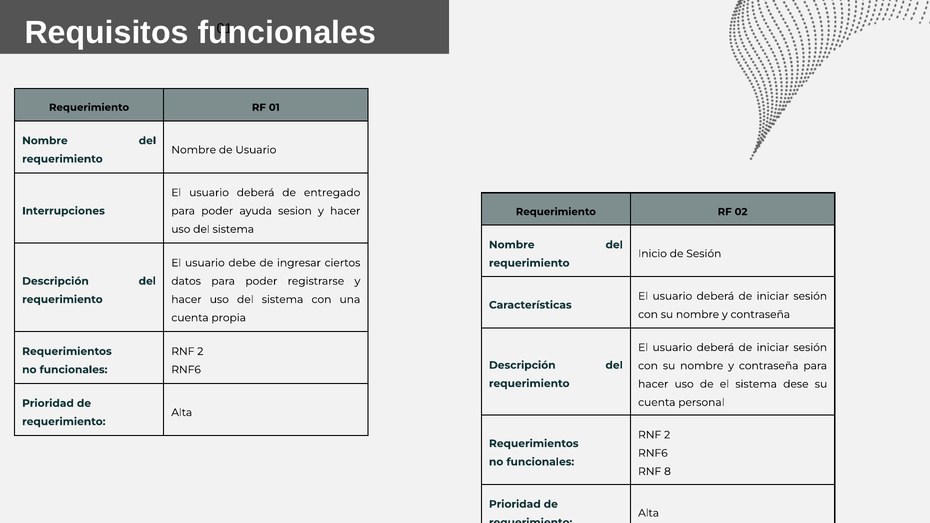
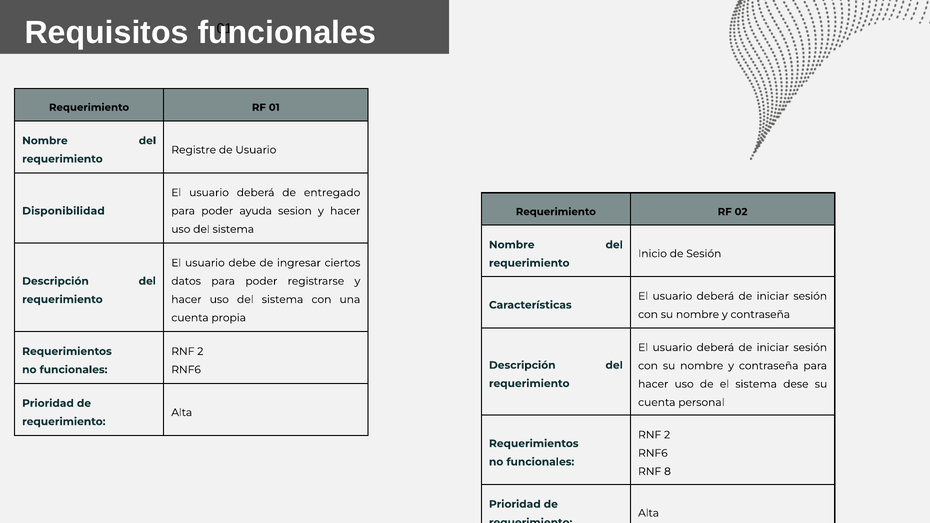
Nombre: Nombre -> Registre (194, 150)
Interrupciones: Interrupciones -> Disponibilidad (63, 211)
